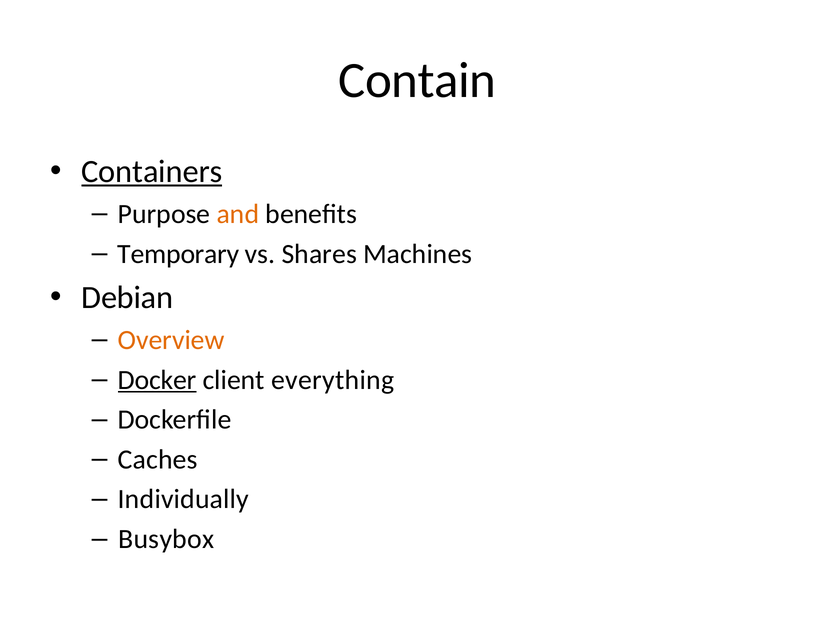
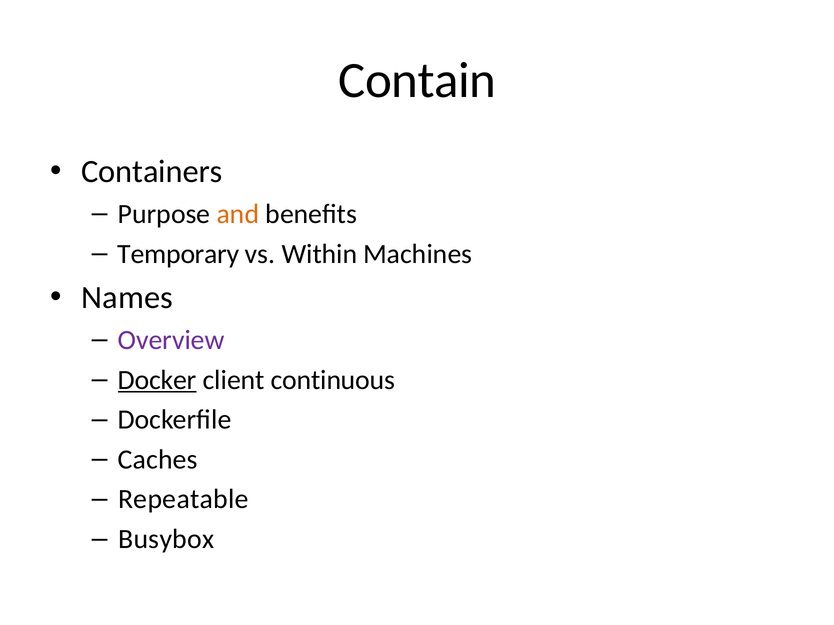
Containers underline: present -> none (152, 172)
Shares: Shares -> Within (319, 254)
Debian: Debian -> Names (127, 298)
Overview colour: orange -> purple (171, 340)
everything: everything -> continuous (333, 380)
Individually: Individually -> Repeatable (183, 500)
